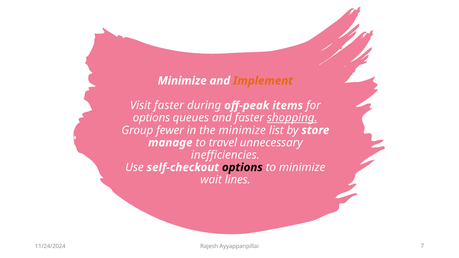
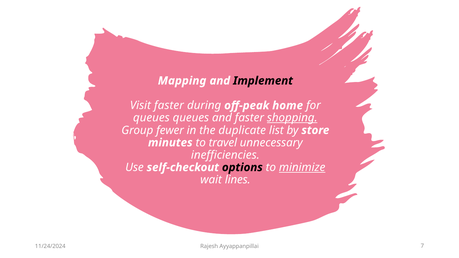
Minimize: Minimize -> Mapping (182, 81)
Implement colour: orange -> black (263, 81)
items: items -> home (288, 106)
options: options -> queues (151, 118)
the minimize: minimize -> duplicate (242, 130)
manage: manage -> minutes (170, 143)
minimize underline: none -> present (302, 167)
